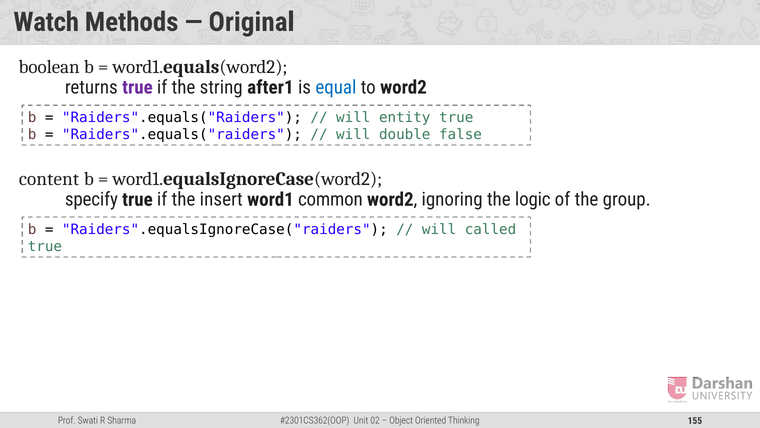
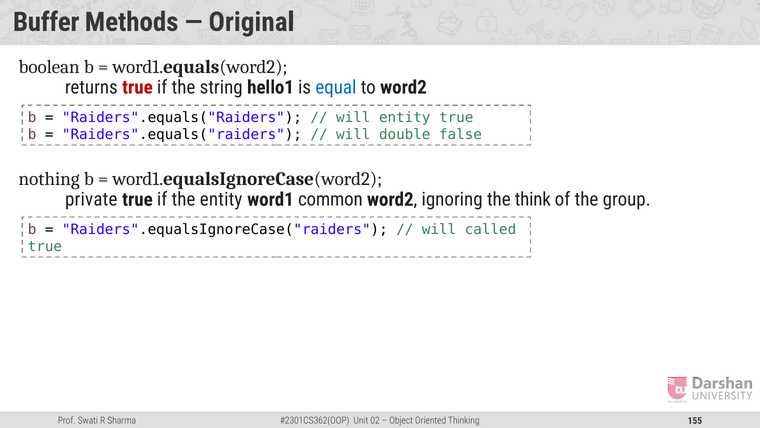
Watch: Watch -> Buffer (46, 22)
true colour: purple -> red (137, 87)
after1: after1 -> hello1 (271, 87)
content: content -> nothing (49, 179)
specify: specify -> private (91, 199)
the insert: insert -> entity (221, 199)
logic: logic -> think (533, 199)
